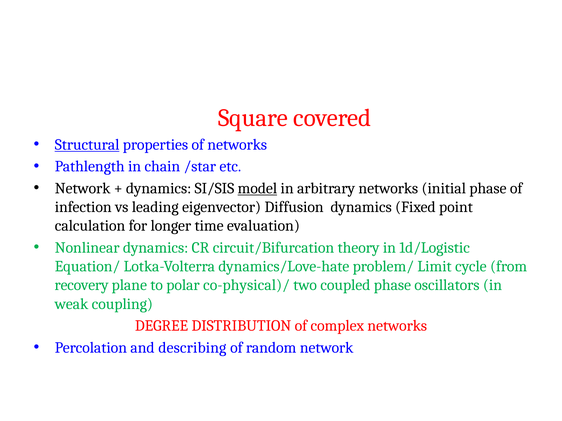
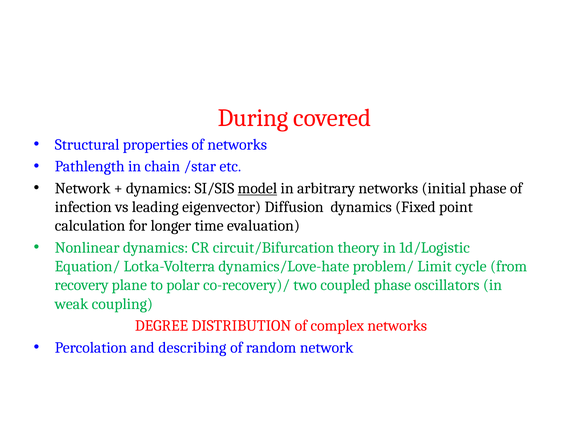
Square: Square -> During (253, 118)
Structural underline: present -> none (87, 145)
co-physical)/: co-physical)/ -> co-recovery)/ (247, 285)
